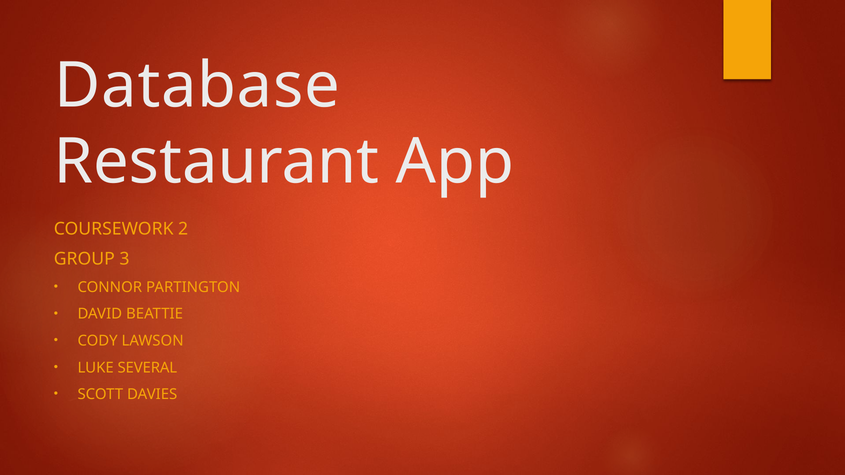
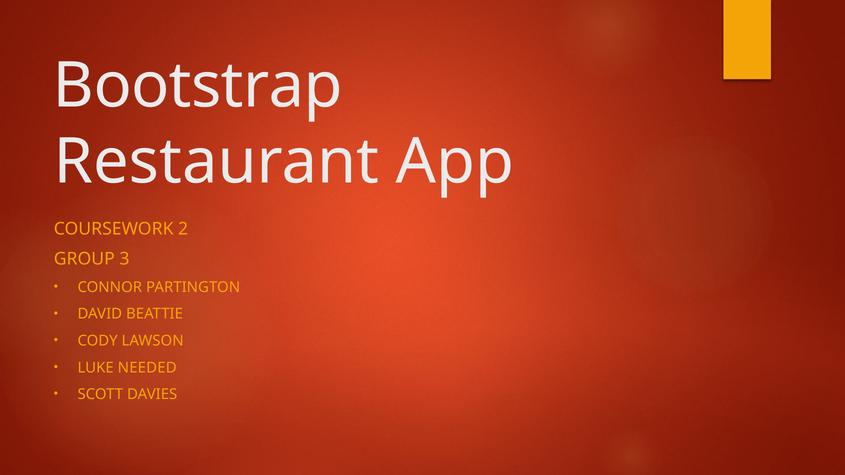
Database: Database -> Bootstrap (198, 86)
SEVERAL: SEVERAL -> NEEDED (147, 368)
